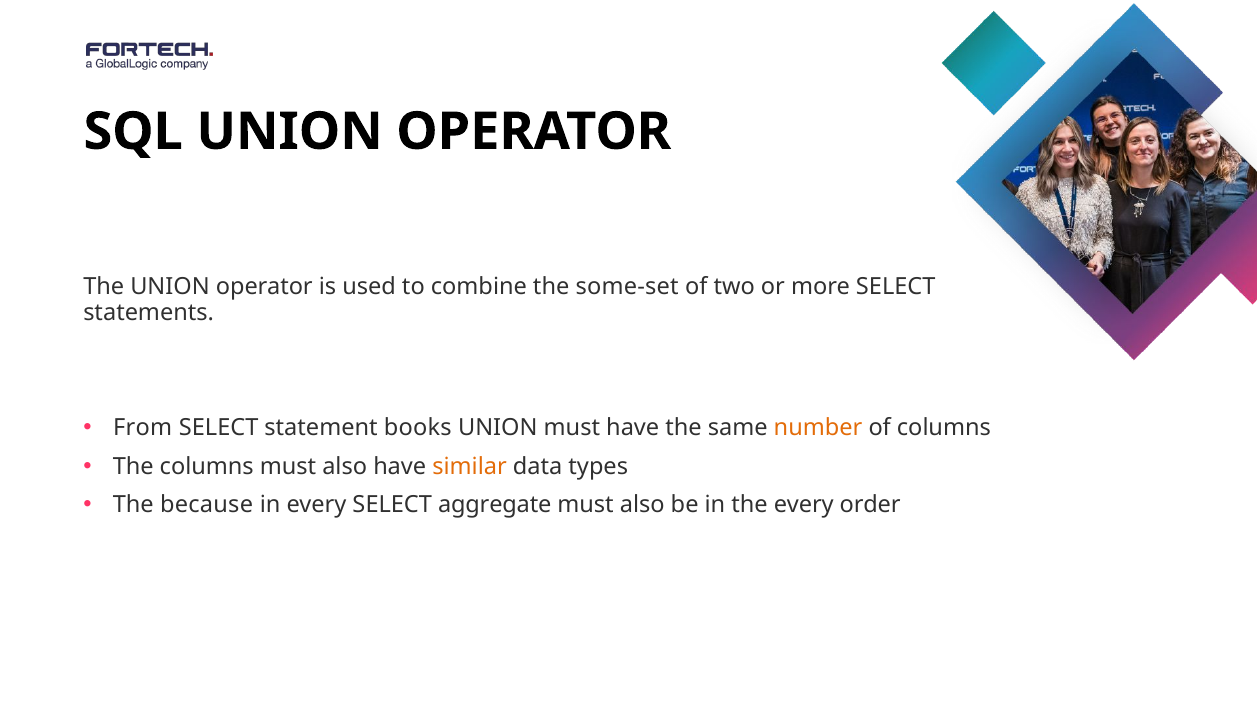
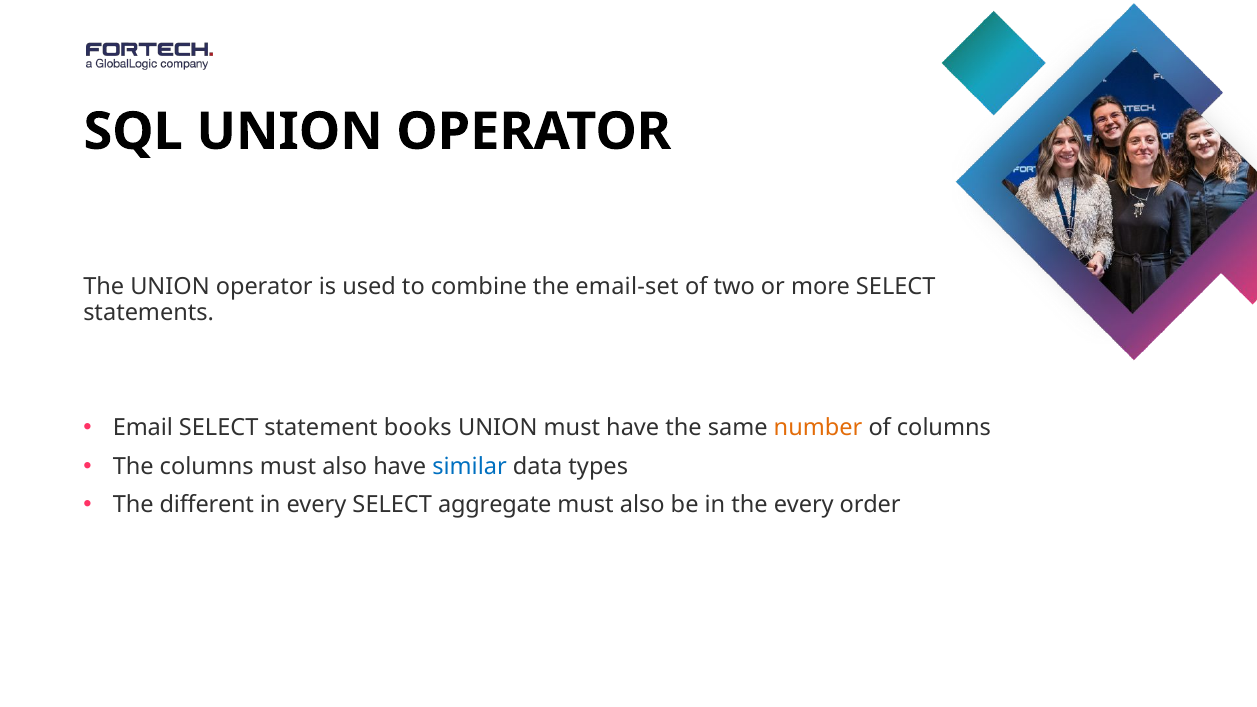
some-set: some-set -> email-set (627, 287)
From: From -> Email (143, 428)
similar colour: orange -> blue (470, 466)
because: because -> different (207, 505)
